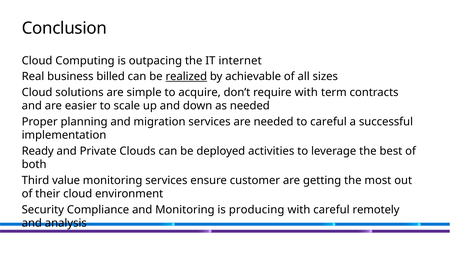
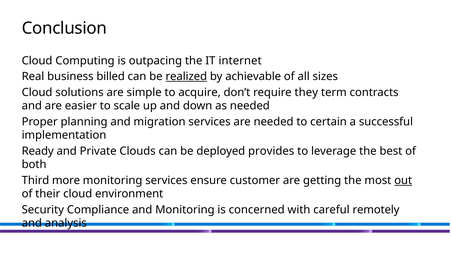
require with: with -> they (306, 92)
to careful: careful -> certain (329, 121)
activities: activities -> provides (271, 151)
value: value -> more (66, 180)
out underline: none -> present (403, 180)
producing: producing -> concerned (257, 209)
